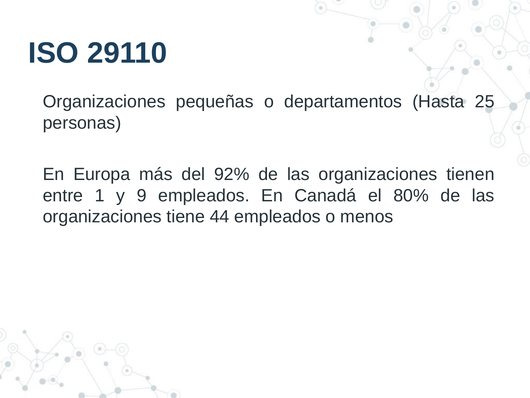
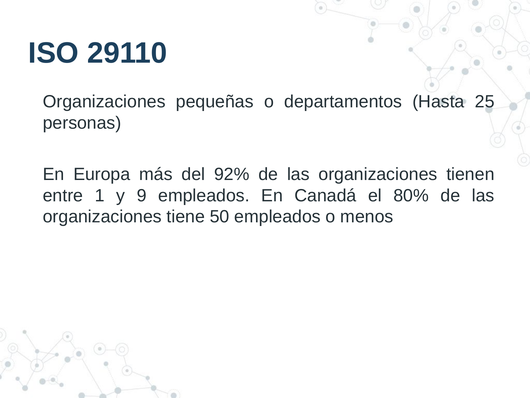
44: 44 -> 50 (220, 216)
